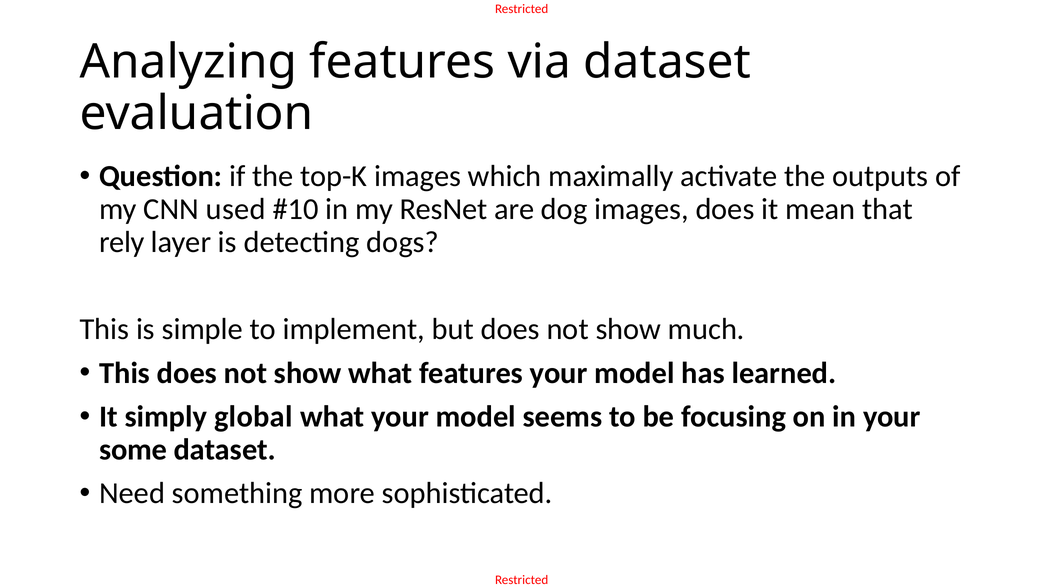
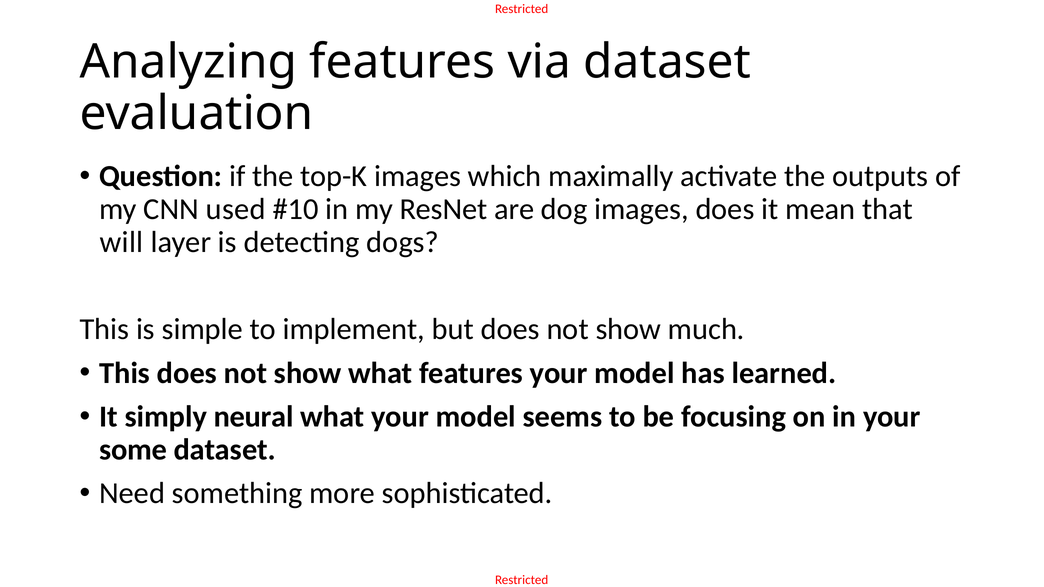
rely: rely -> will (121, 242)
global: global -> neural (254, 417)
